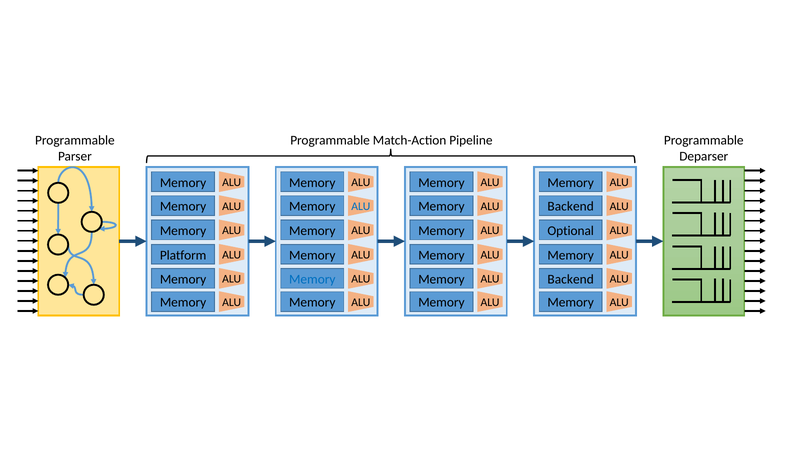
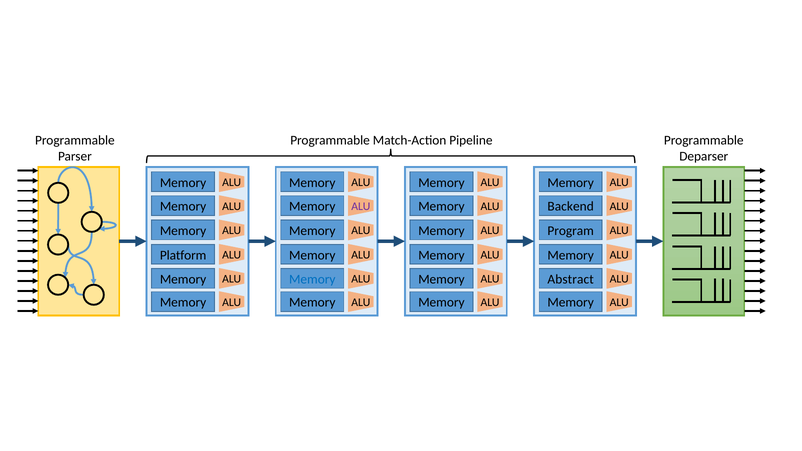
ALU colour: blue -> purple (361, 206)
Optional: Optional -> Program (571, 231)
Backend: Backend -> Abstract (571, 279)
